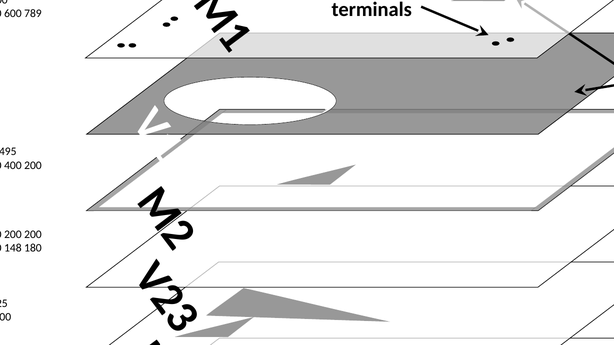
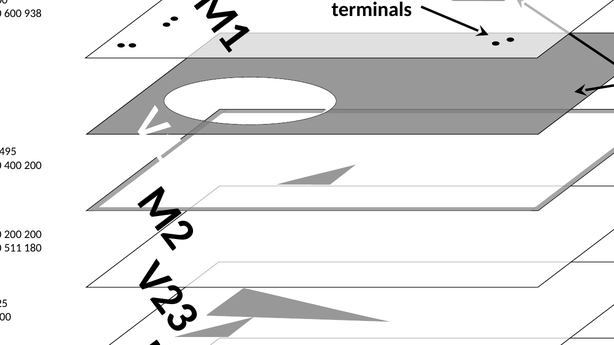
789: 789 -> 938 (33, 14)
148: 148 -> 511 (13, 248)
